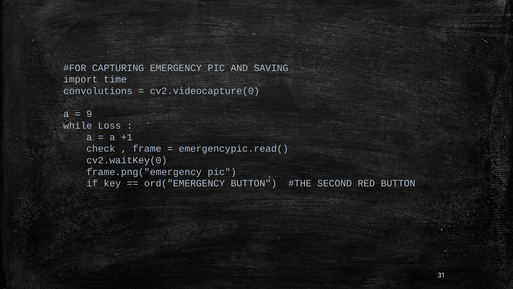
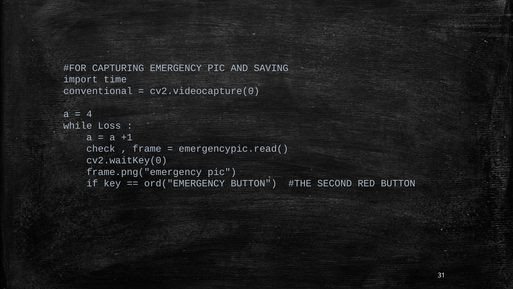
convolutions: convolutions -> conventional (98, 91)
9: 9 -> 4 (89, 114)
